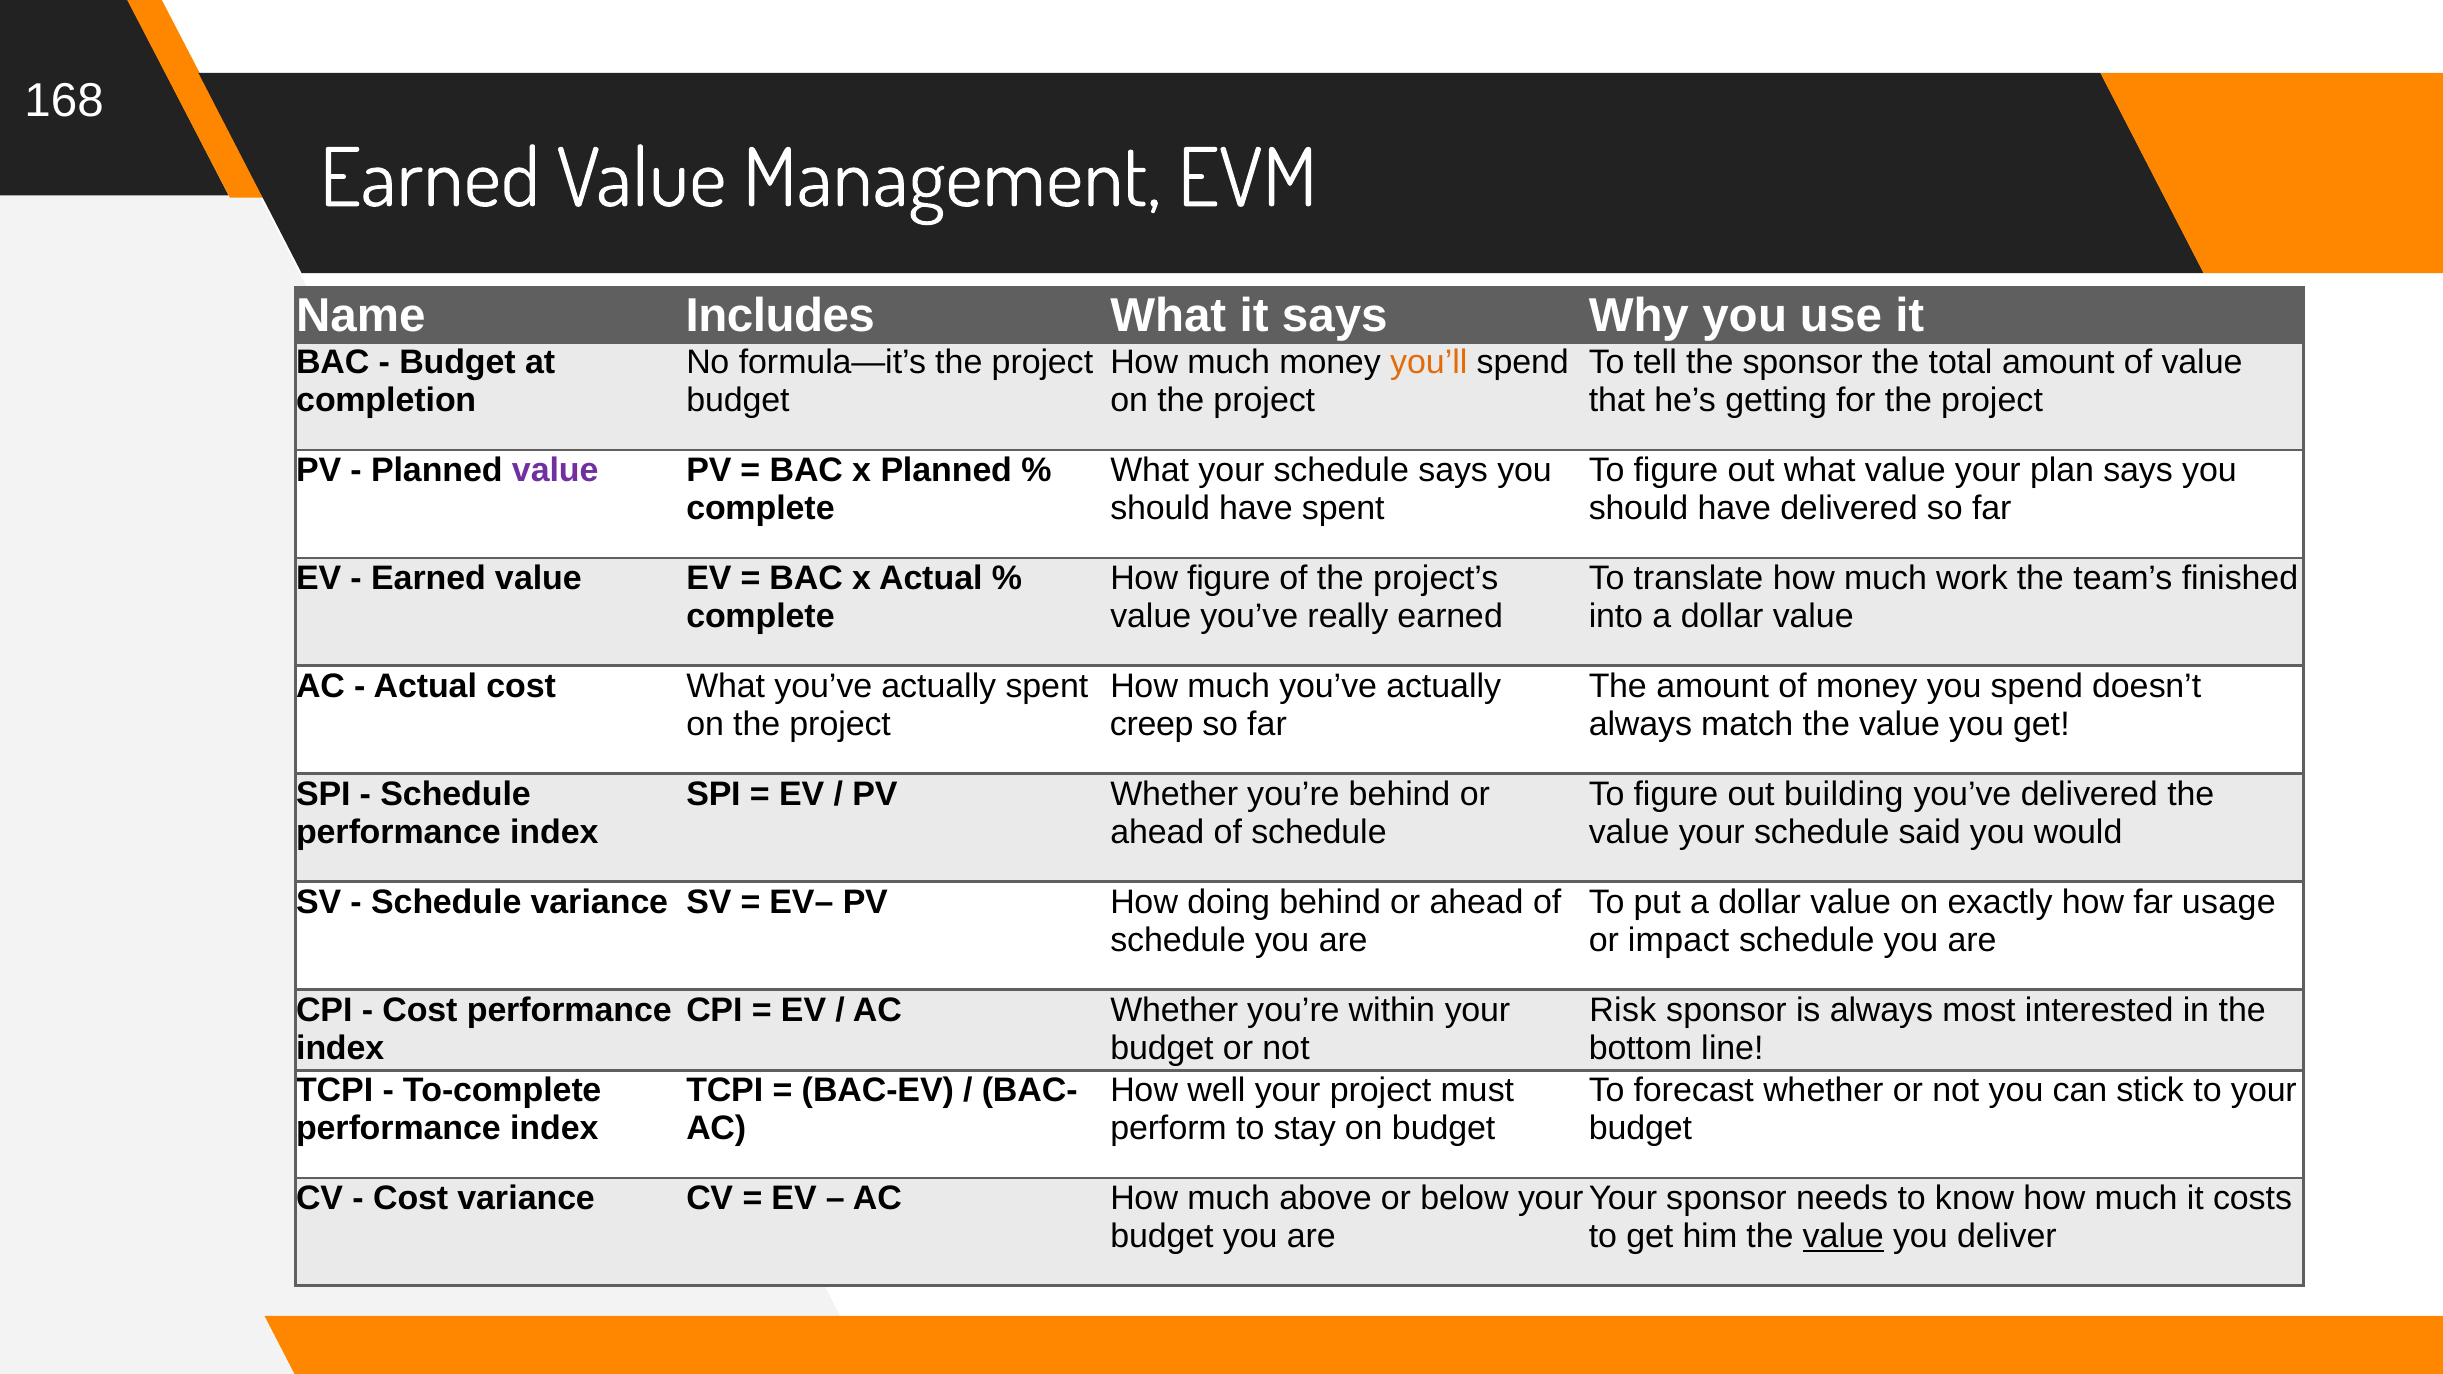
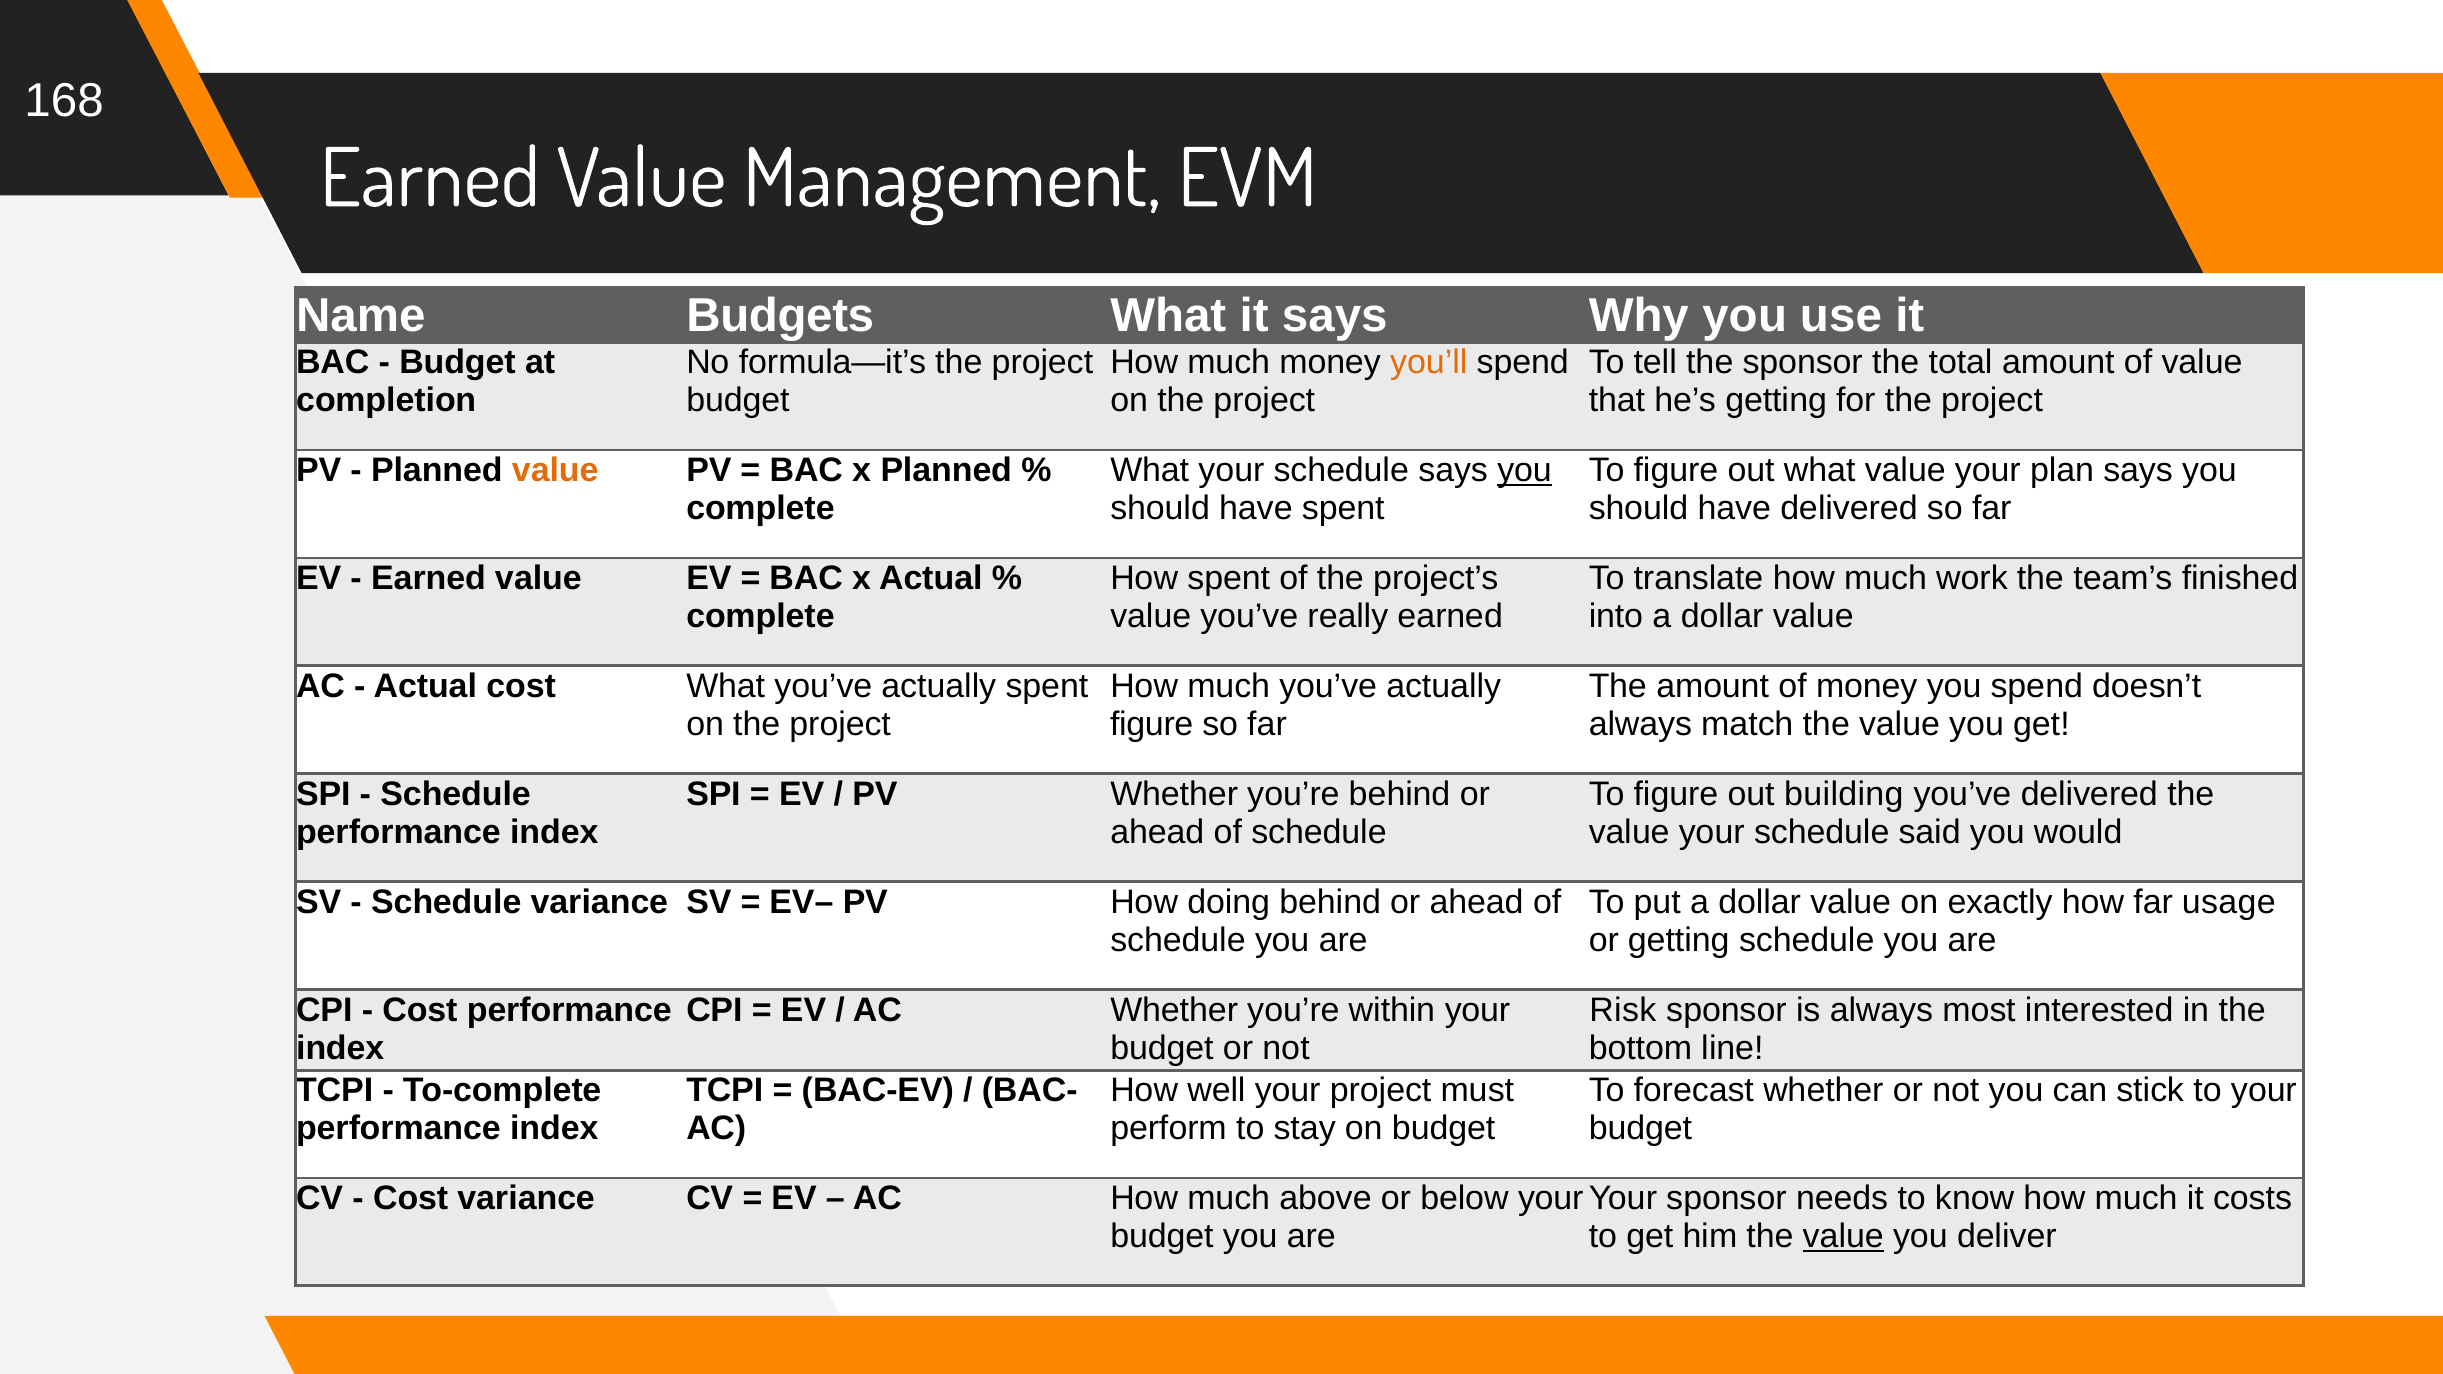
Includes: Includes -> Budgets (780, 316)
value colour: purple -> orange (555, 471)
you underline: none -> present (1525, 471)
How figure: figure -> spent (1229, 578)
creep: creep -> figure (1152, 724)
or impact: impact -> getting (1679, 940)
